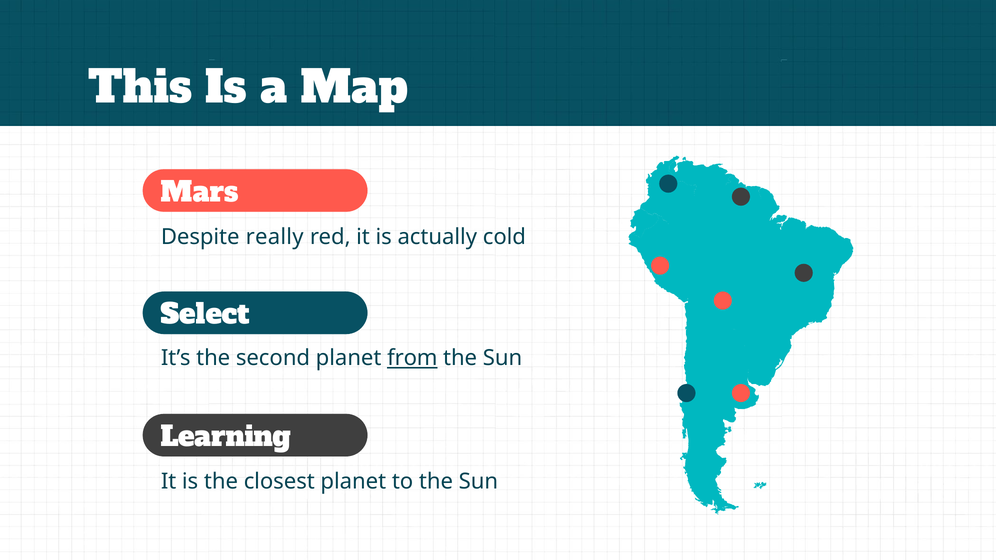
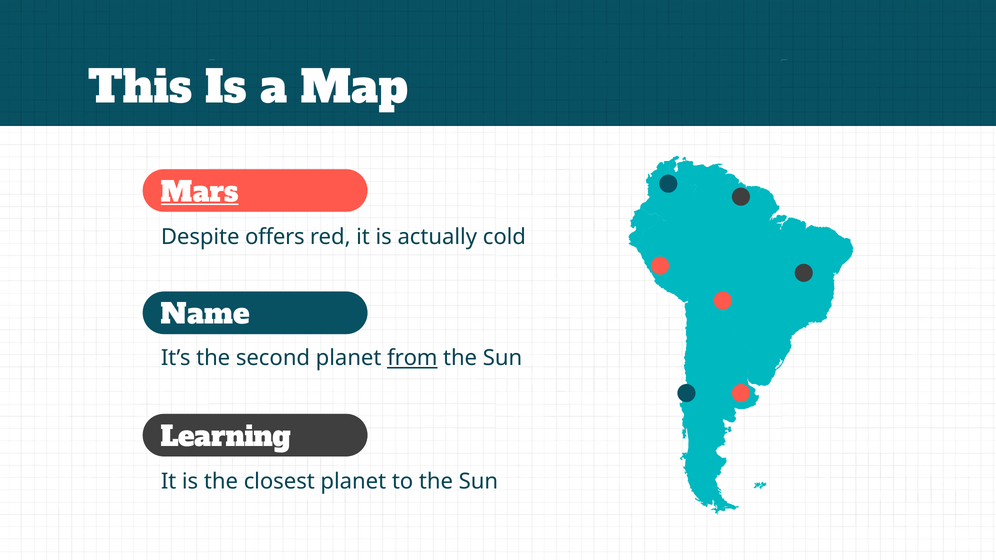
Mars underline: none -> present (200, 192)
really: really -> offers (275, 237)
Select: Select -> Name (205, 315)
